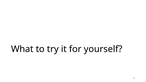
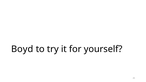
What: What -> Boyd (22, 49)
